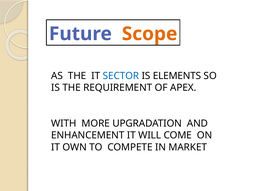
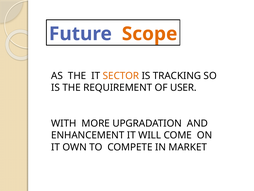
SECTOR colour: blue -> orange (121, 76)
ELEMENTS: ELEMENTS -> TRACKING (177, 76)
APEX: APEX -> USER (183, 87)
